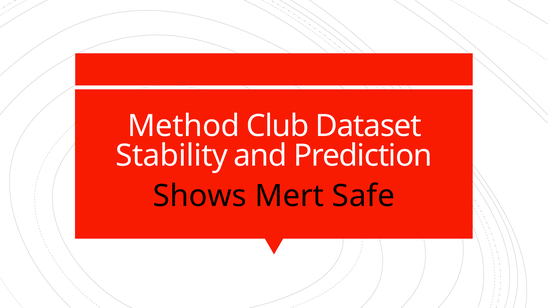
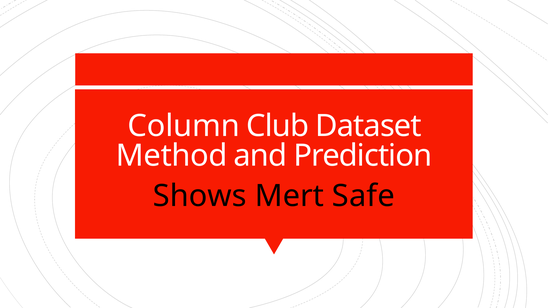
Method: Method -> Column (184, 126)
Stability: Stability -> Method (172, 156)
